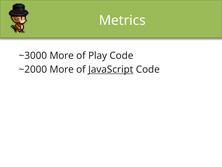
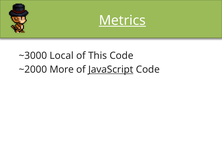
Metrics underline: none -> present (122, 20)
~3000 More: More -> Local (62, 55)
Play: Play -> This (98, 55)
